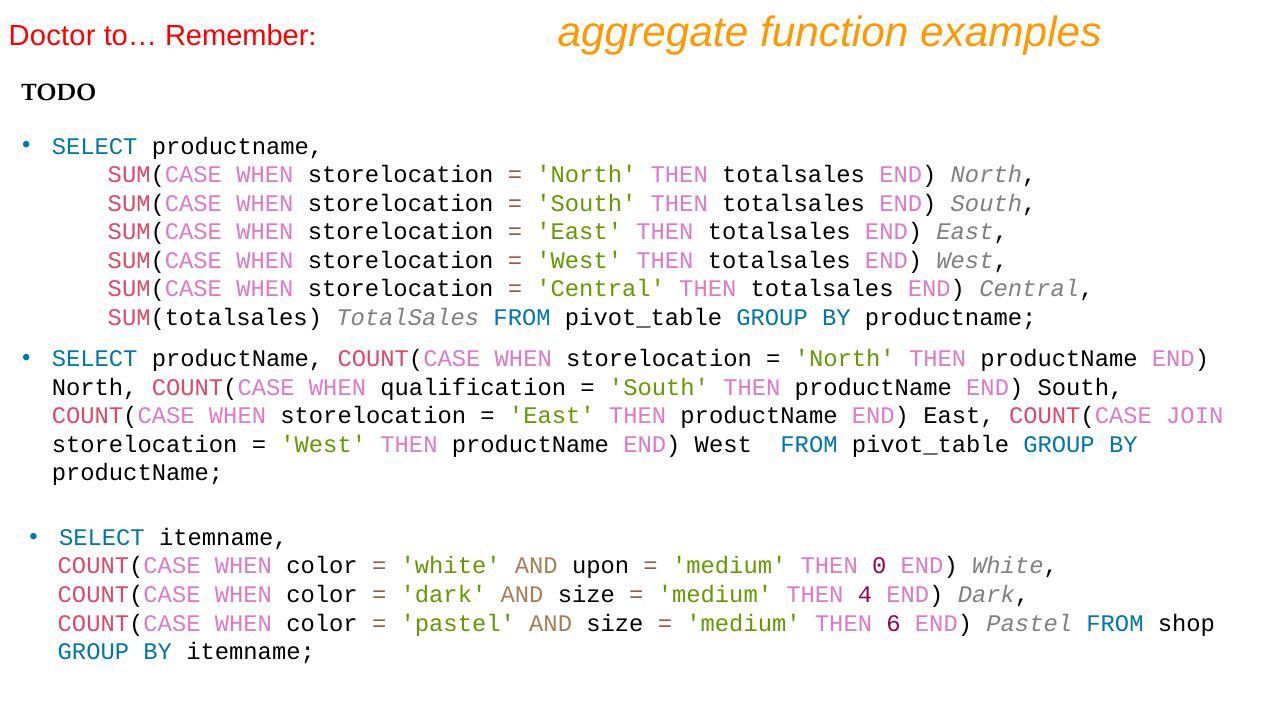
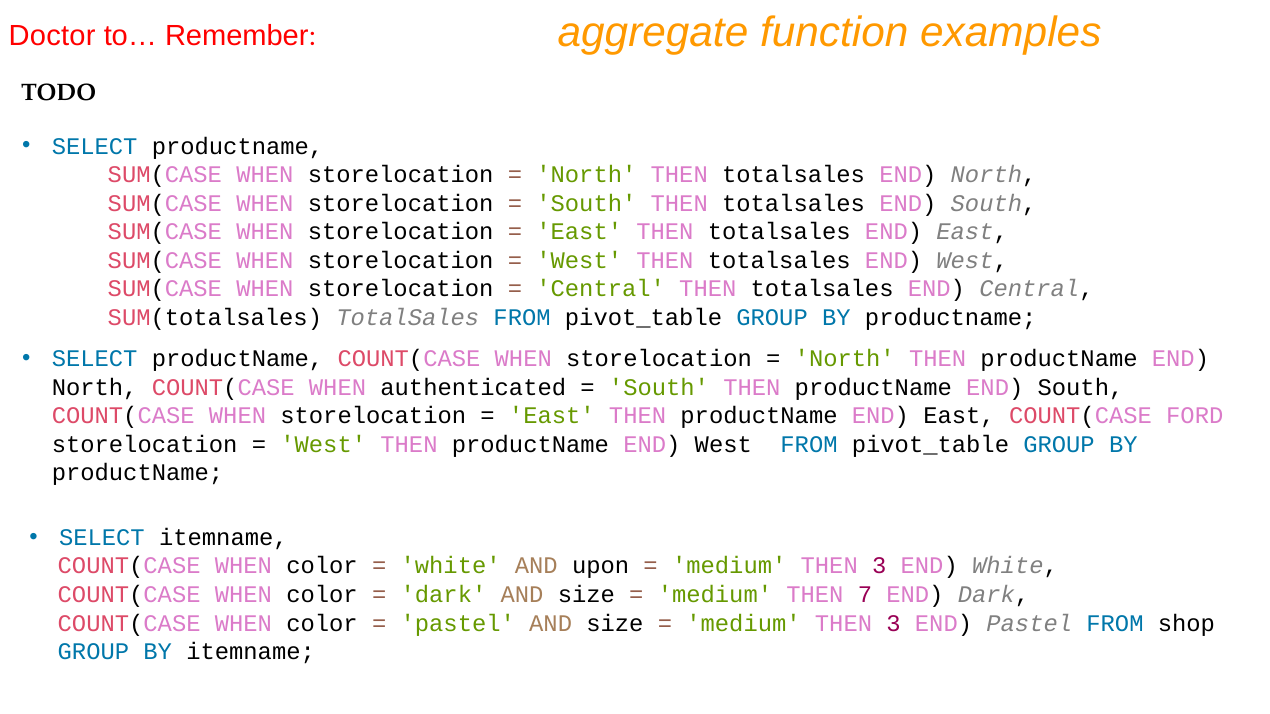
qualification: qualification -> authenticated (473, 388)
JOIN: JOIN -> FORD (1195, 416)
0: 0 -> 3 (879, 566)
4: 4 -> 7 (865, 595)
6: 6 -> 3 (894, 624)
